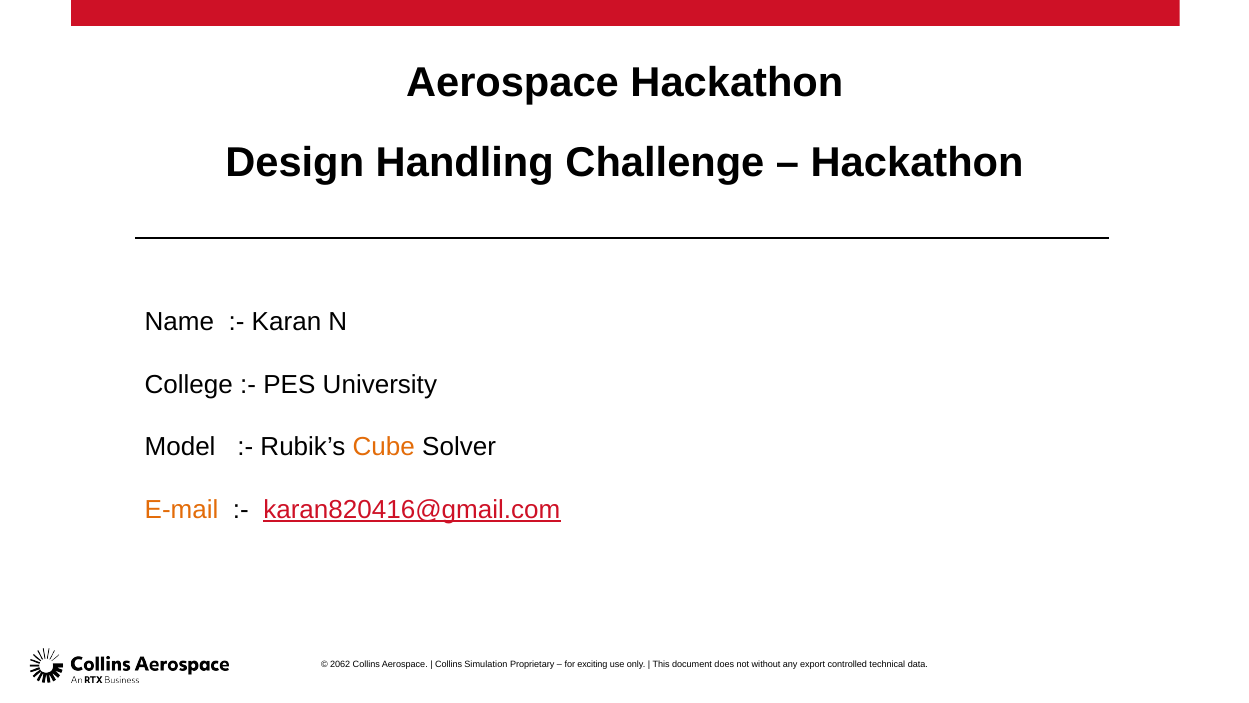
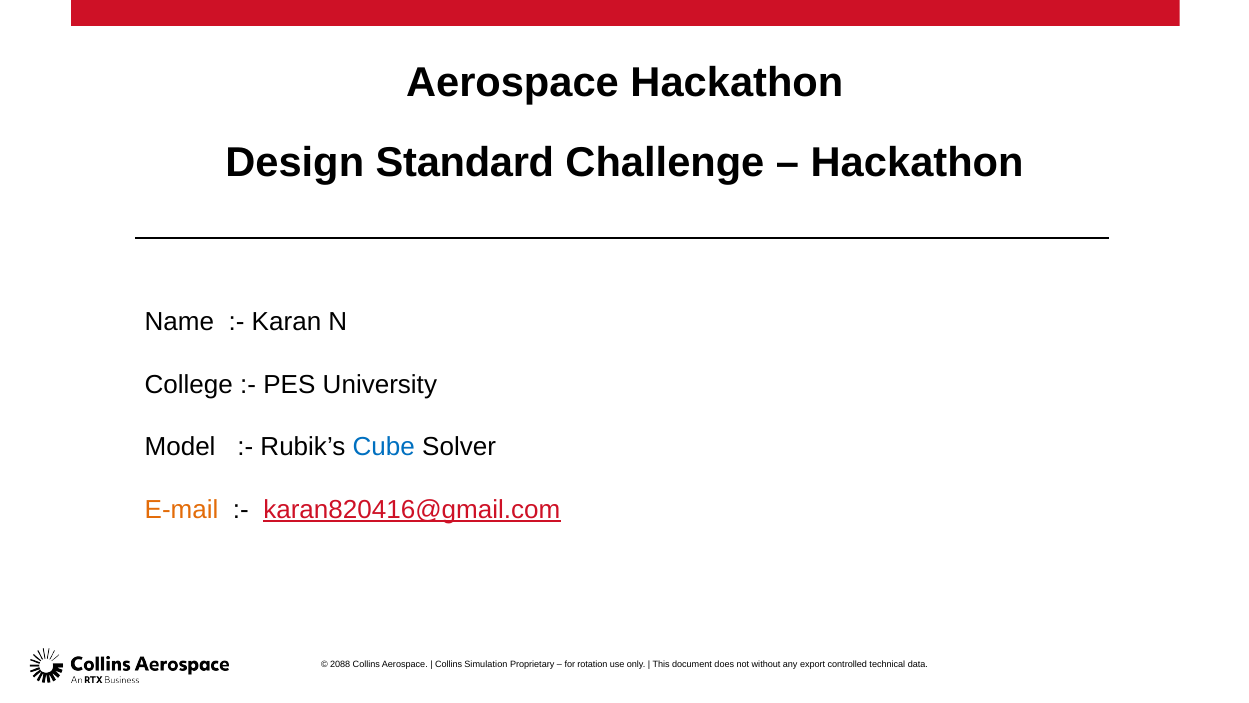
Handling: Handling -> Standard (465, 163)
Cube colour: orange -> blue (384, 447)
2062: 2062 -> 2088 (340, 664)
exciting: exciting -> rotation (592, 664)
